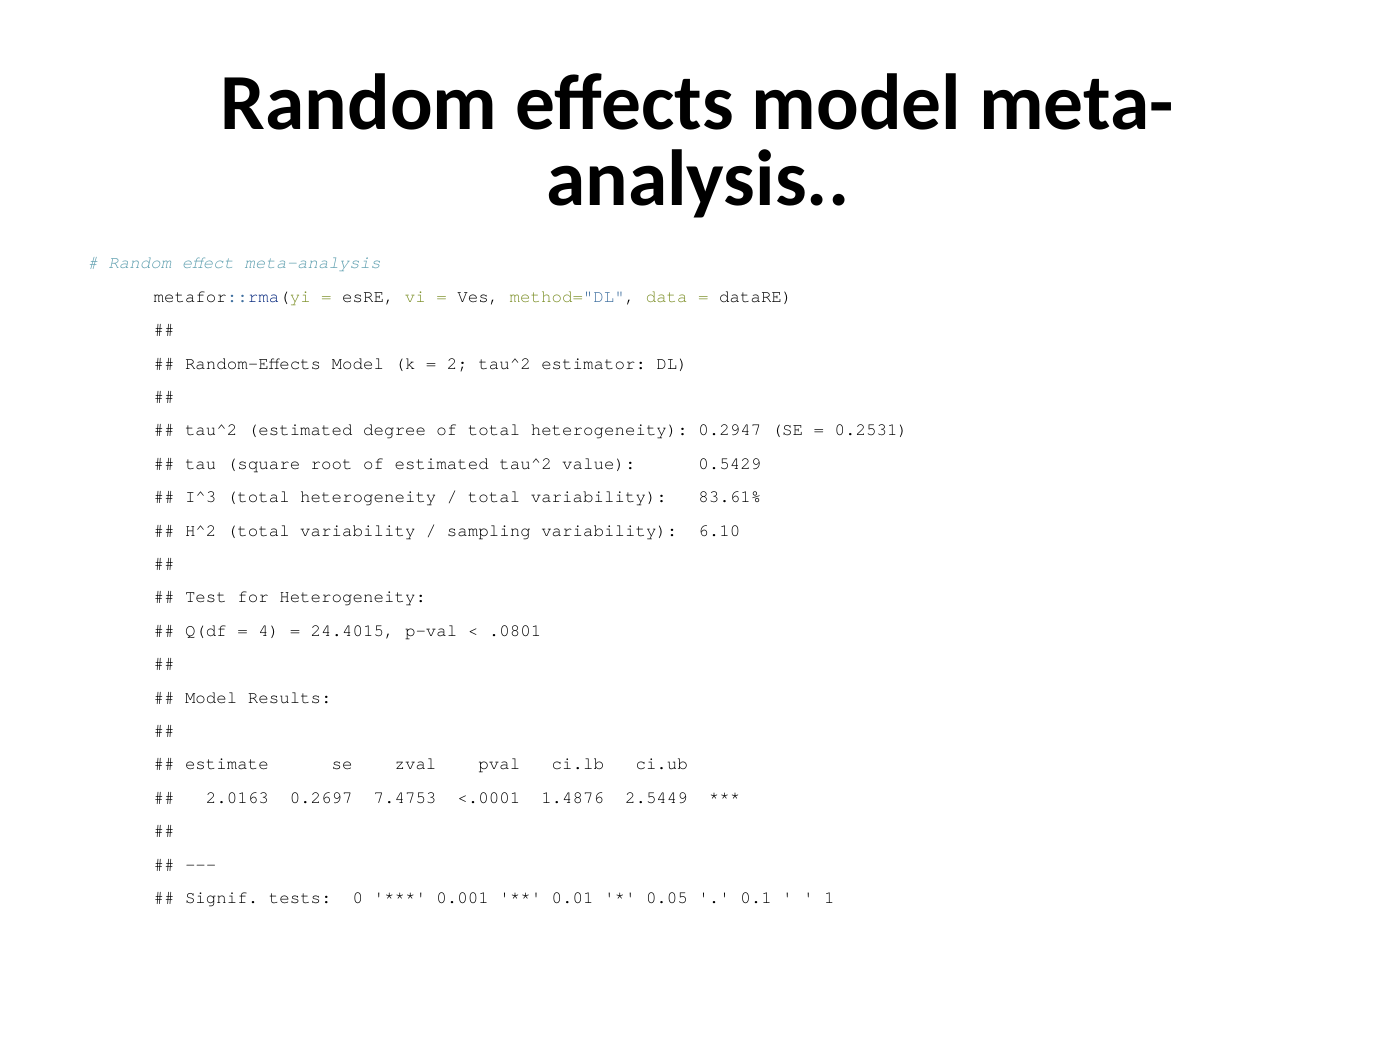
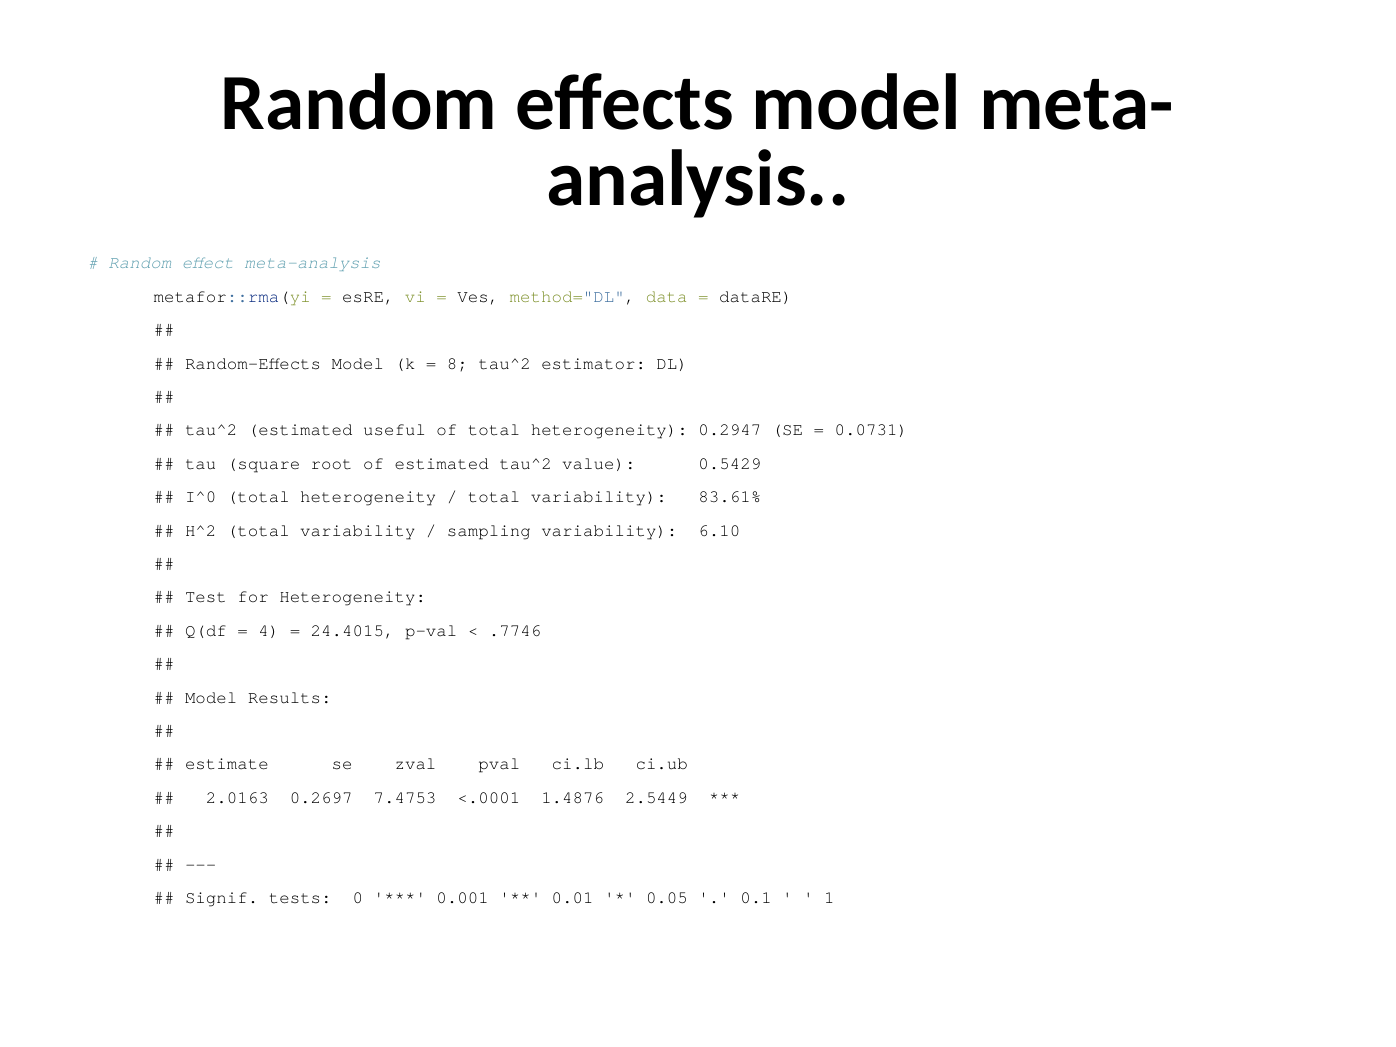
2: 2 -> 8 (457, 363)
degree: degree -> useful (395, 430)
0.2531: 0.2531 -> 0.0731 (871, 430)
I^3: I^3 -> I^0 (201, 497)
.0801: .0801 -> .7746 (515, 631)
